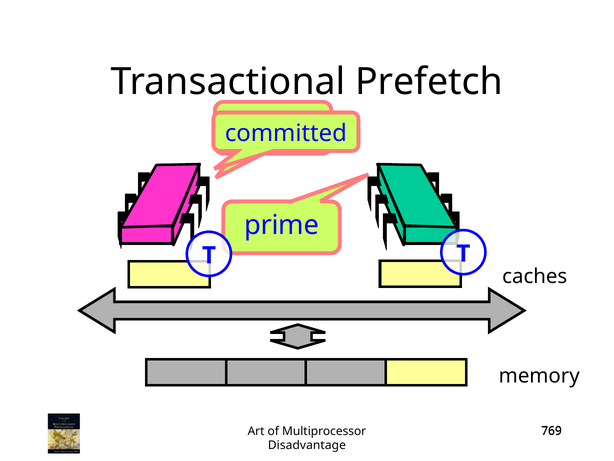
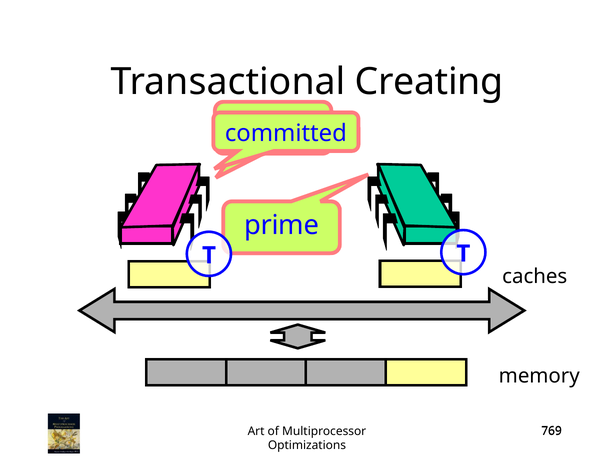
Prefetch: Prefetch -> Creating (429, 82)
Disadvantage: Disadvantage -> Optimizations (307, 445)
